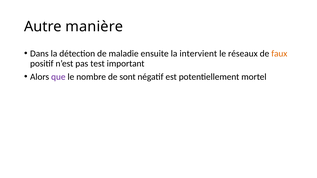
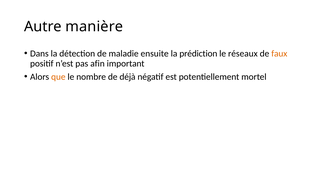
intervient: intervient -> prédiction (198, 54)
test: test -> afin (97, 64)
que colour: purple -> orange (58, 77)
sont: sont -> déjà (128, 77)
